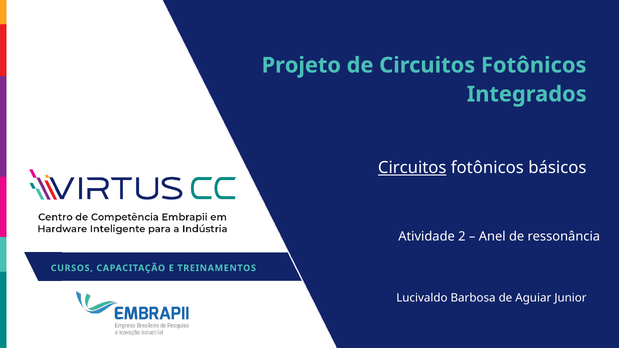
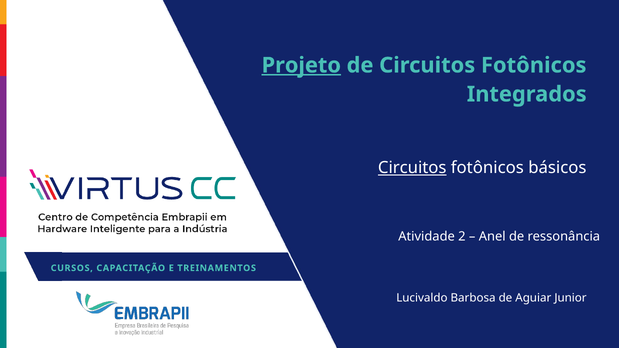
Projeto underline: none -> present (301, 65)
